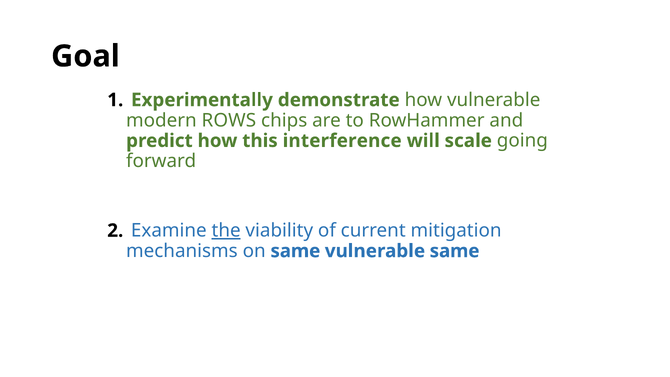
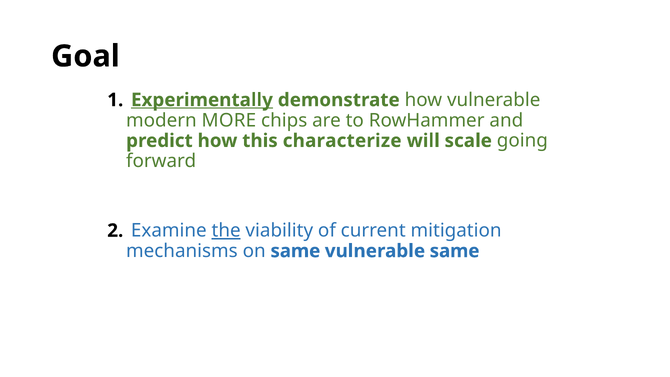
Experimentally underline: none -> present (202, 100)
ROWS: ROWS -> MORE (229, 120)
interference: interference -> characterize (342, 141)
